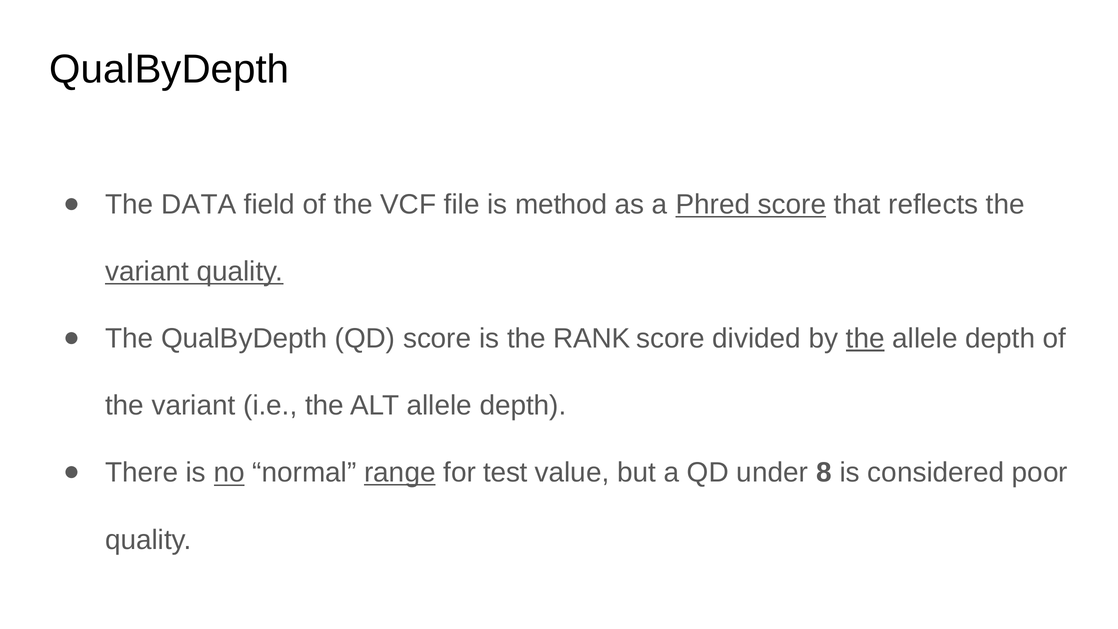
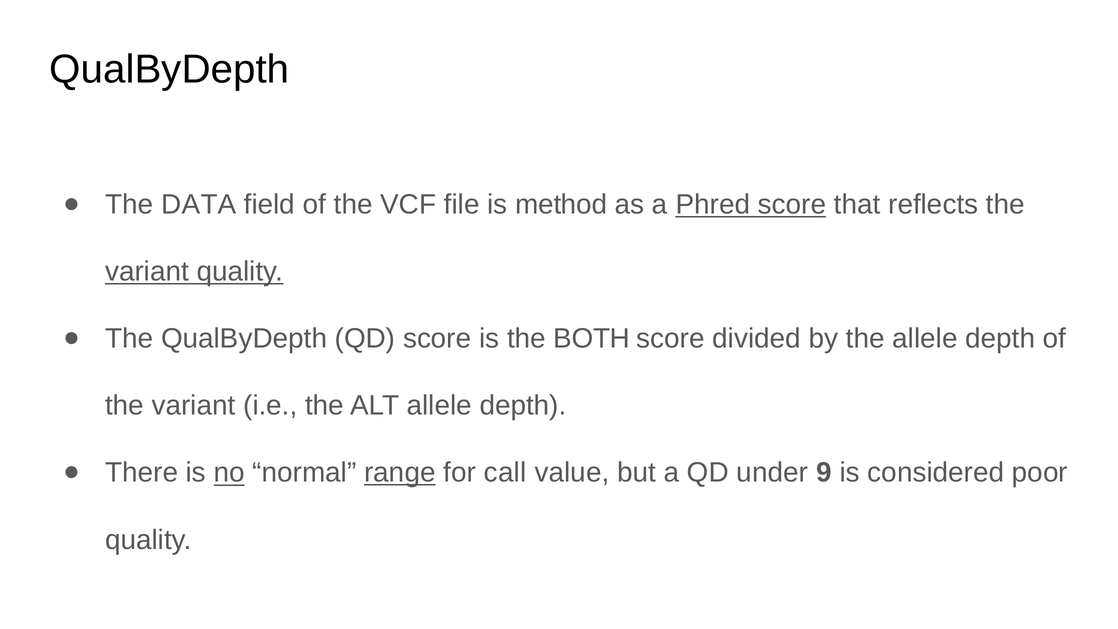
RANK: RANK -> BOTH (592, 339)
the underline: present -> none (865, 339)
test: test -> call (505, 473)
8: 8 -> 9 (824, 473)
